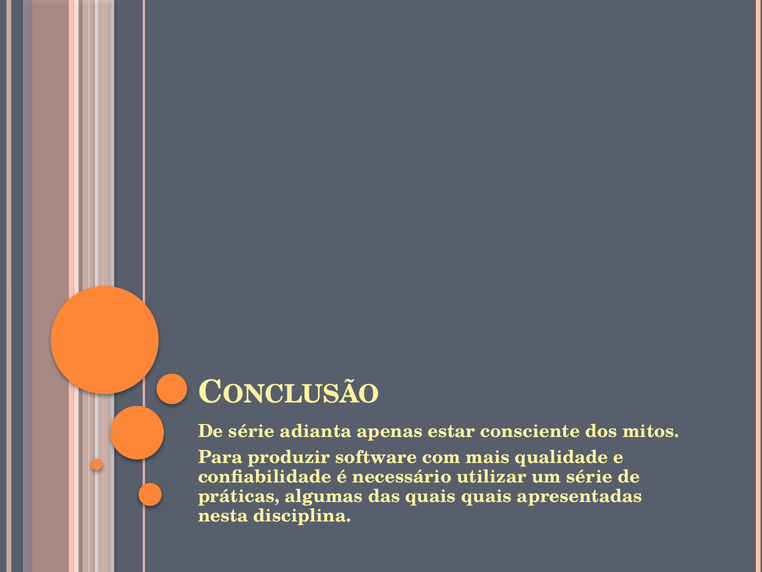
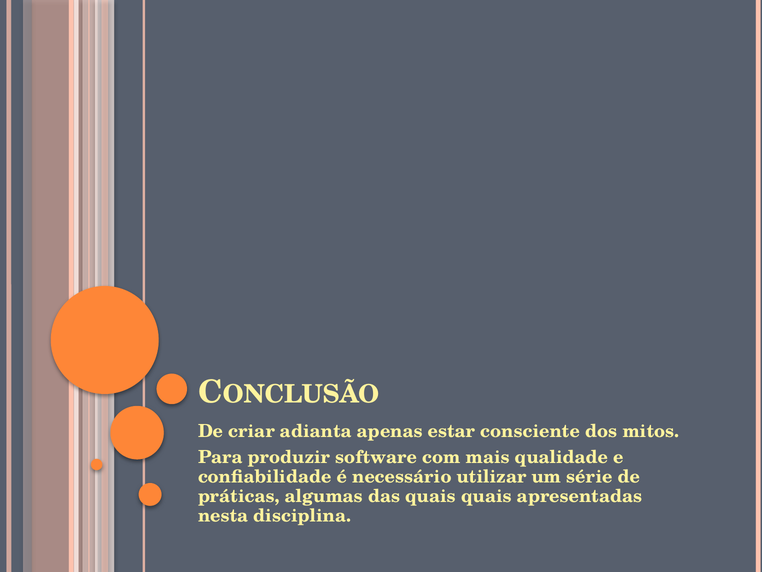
De série: série -> criar (252, 431)
